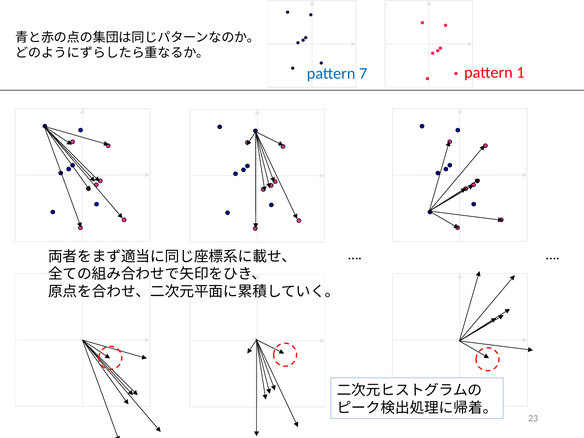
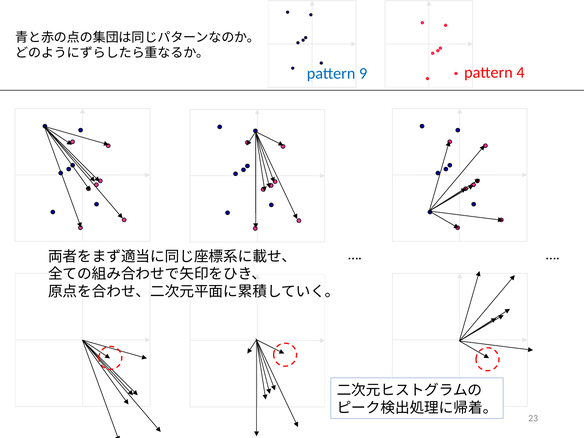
7: 7 -> 9 (363, 73)
1: 1 -> 4 (521, 73)
